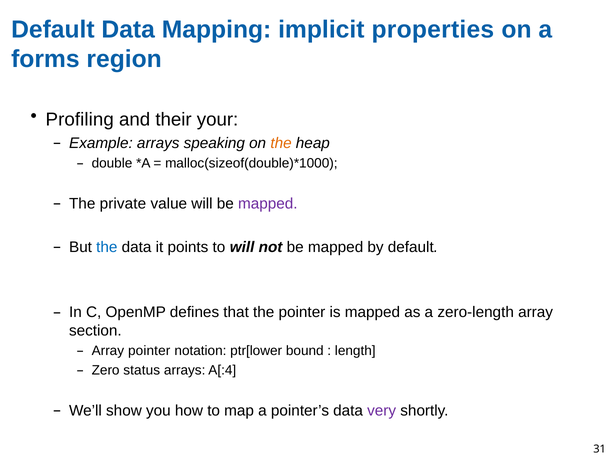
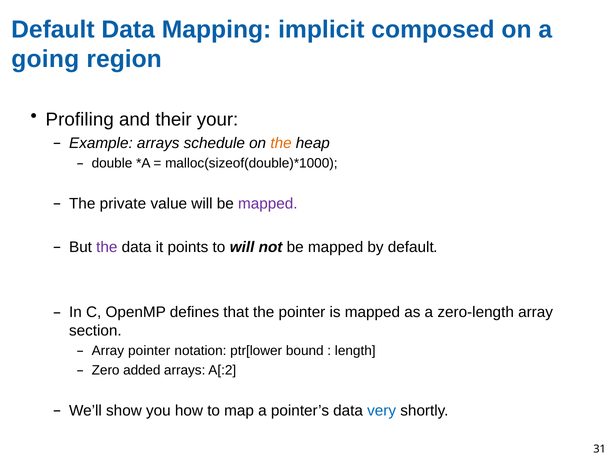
properties: properties -> composed (433, 29)
forms: forms -> going (45, 59)
speaking: speaking -> schedule (214, 143)
the colour: blue -> purple (107, 247)
status: status -> added (142, 370)
A[:4: A[:4 -> A[:2 (222, 370)
very colour: purple -> blue (382, 411)
